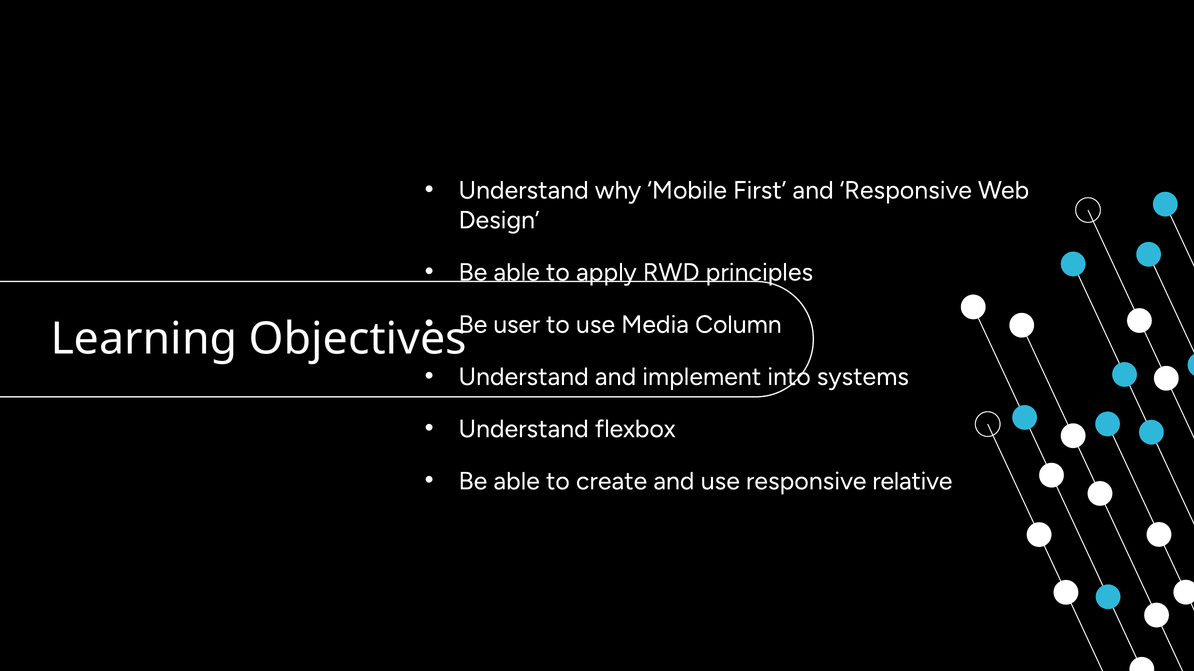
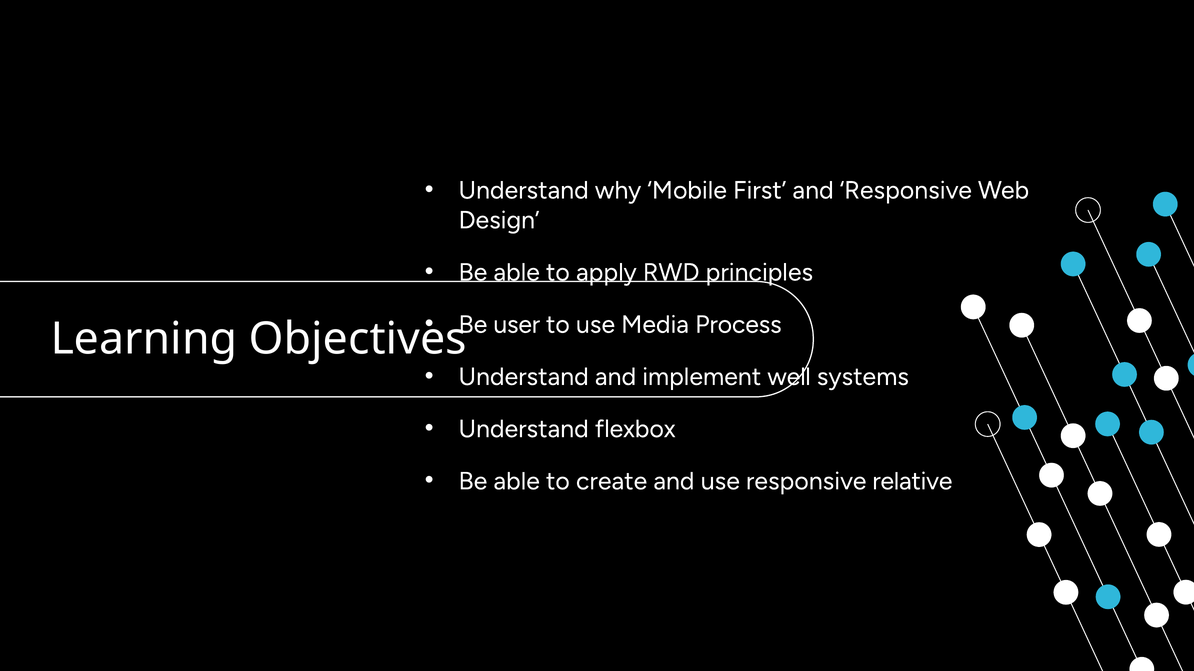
Column: Column -> Process (738, 325)
into: into -> well (789, 377)
